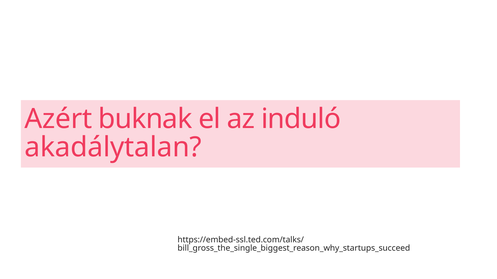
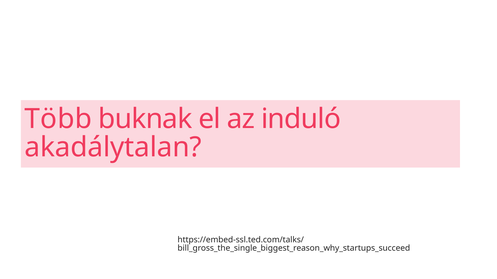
Azért: Azért -> Több (58, 119)
